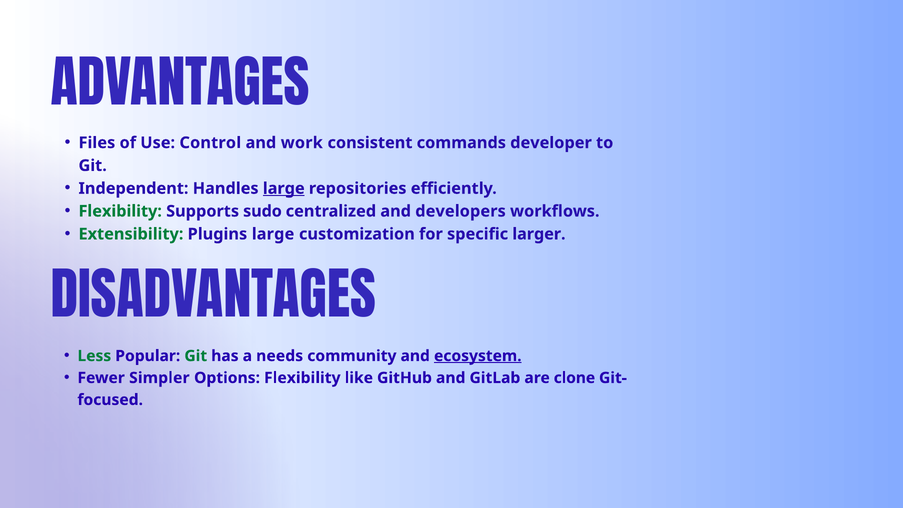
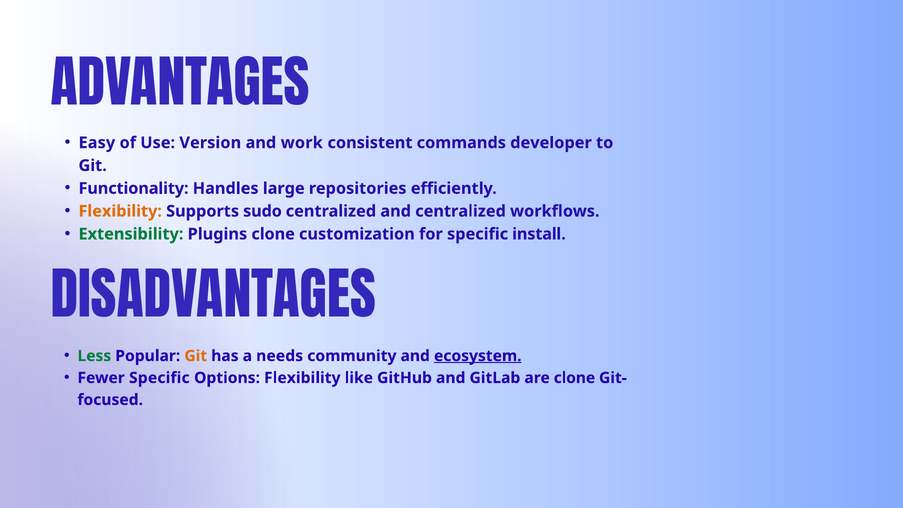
Files: Files -> Easy (97, 143)
Control: Control -> Version (210, 143)
Independent: Independent -> Functionality (134, 188)
large underline: present -> none (284, 188)
Flexibility colour: green -> orange (120, 211)
and developers: developers -> centralized (461, 211)
Plugins large: large -> clone (273, 234)
larger: larger -> install (539, 234)
Git colour: green -> orange (196, 356)
Fewer Simpler: Simpler -> Specific (159, 378)
